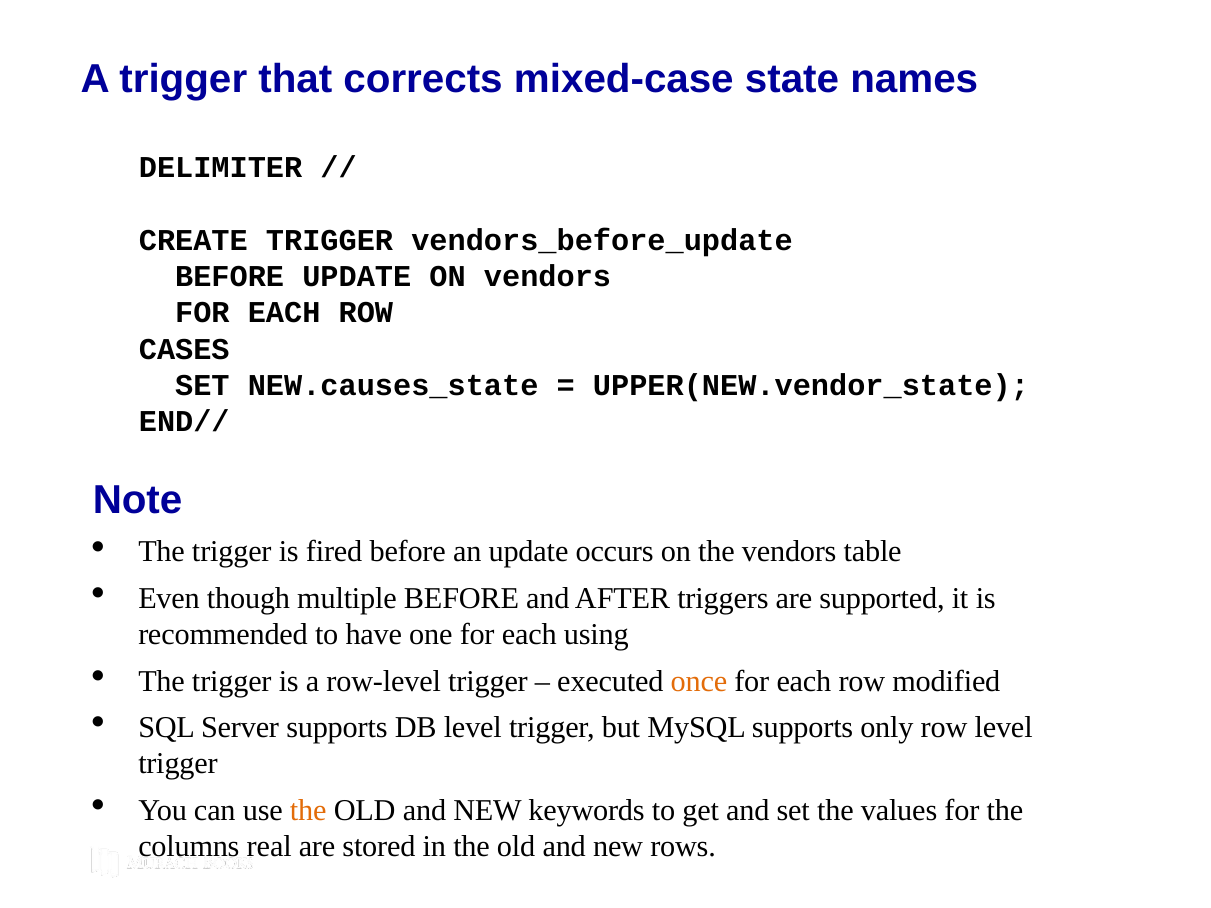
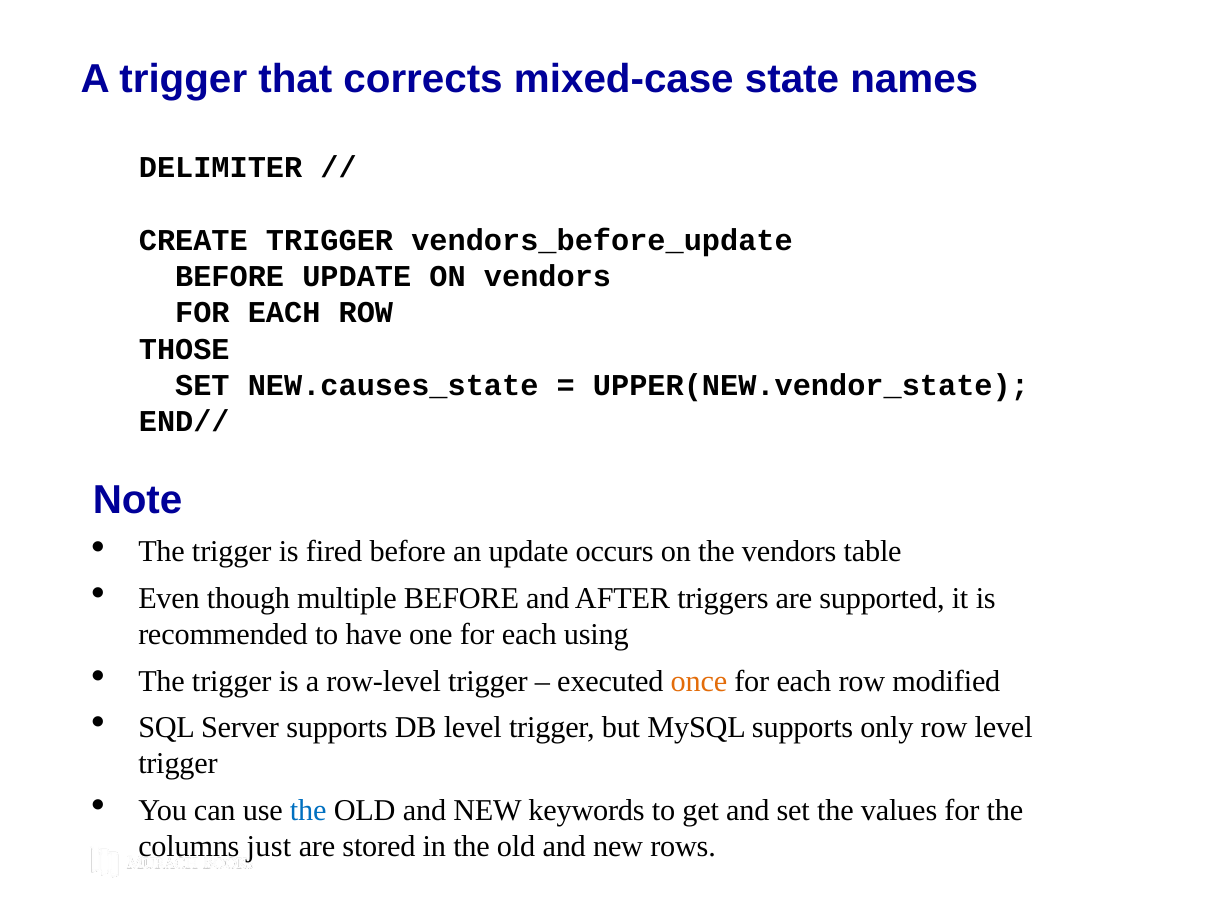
CASES: CASES -> THOSE (184, 349)
the colour: orange -> blue (308, 811)
real: real -> just (269, 847)
